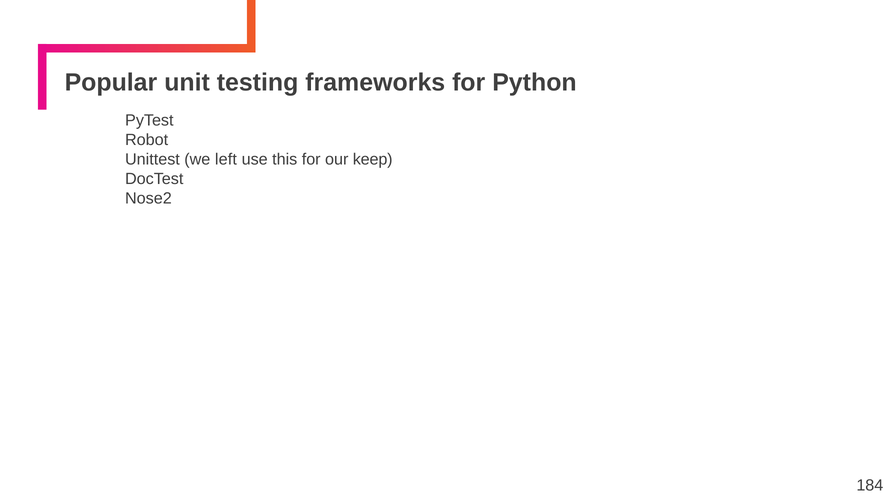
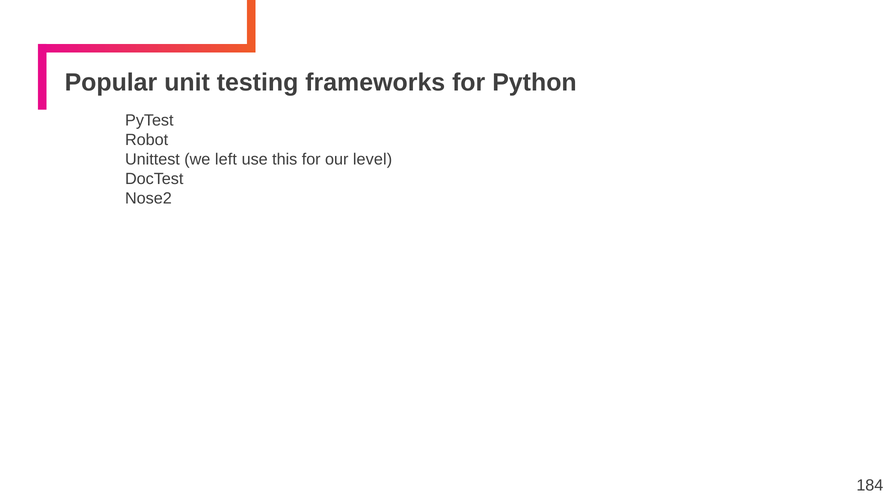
keep: keep -> level (373, 159)
